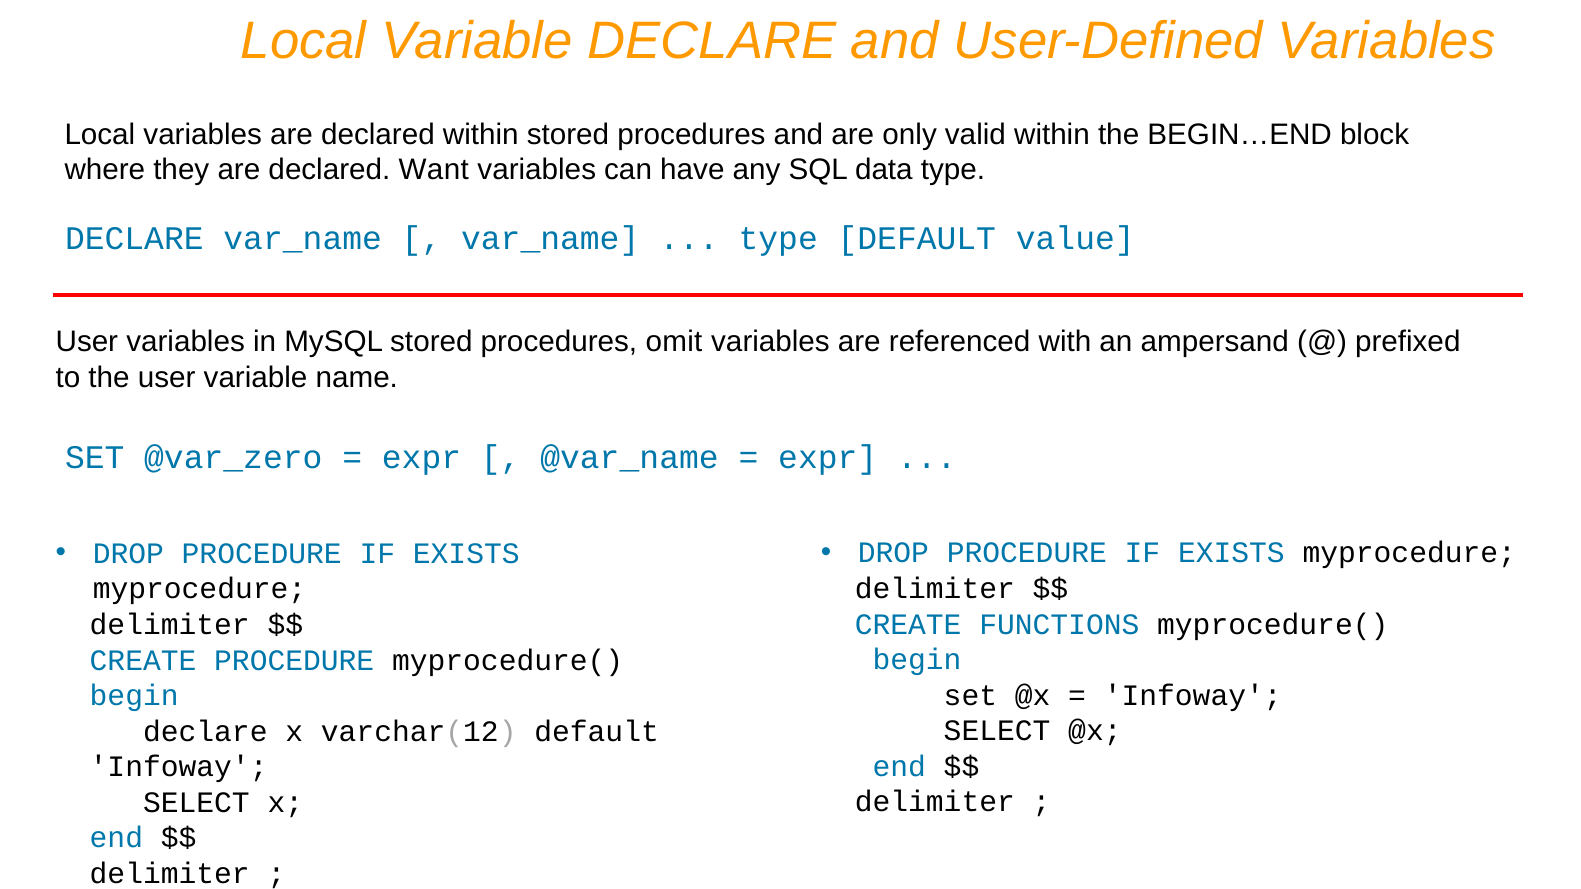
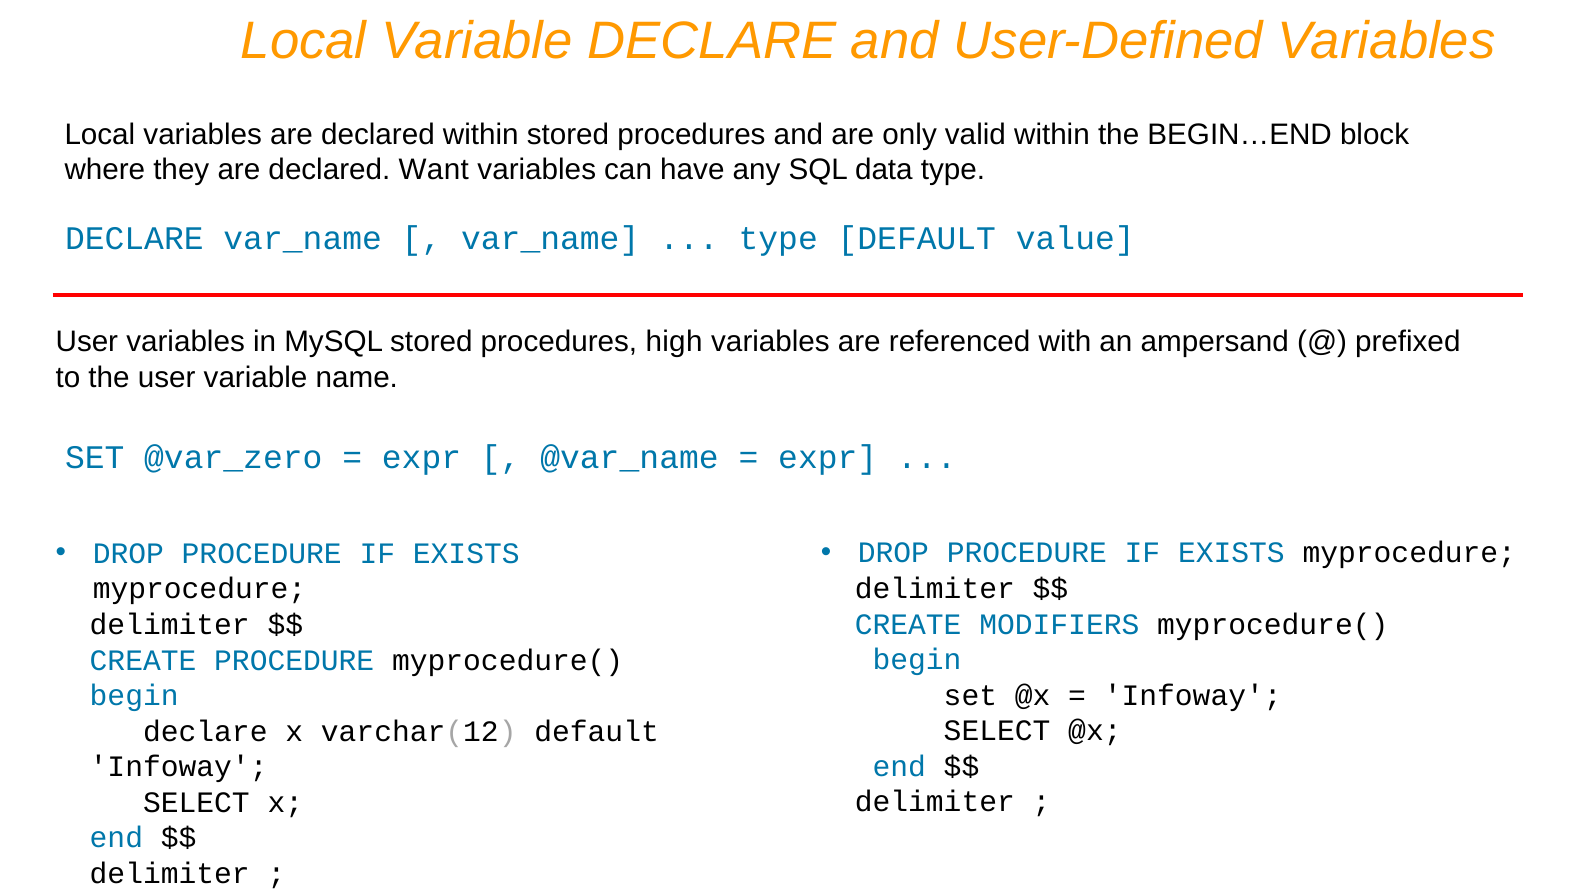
omit: omit -> high (674, 342)
FUNCTIONS: FUNCTIONS -> MODIFIERS (1059, 624)
